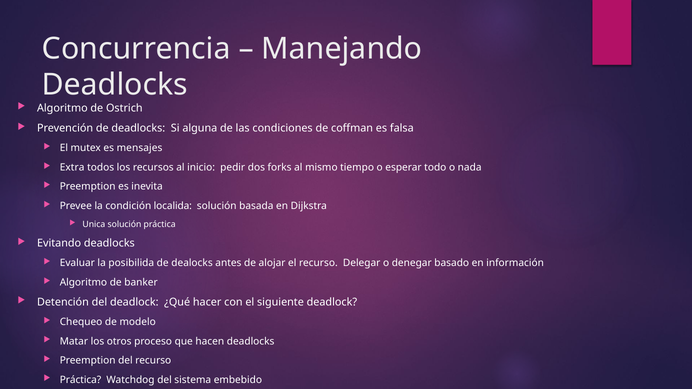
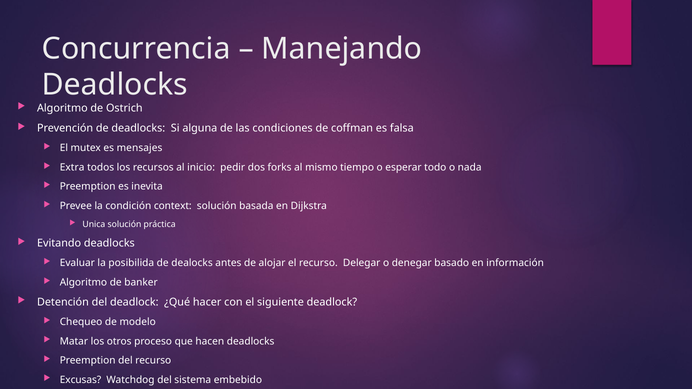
localida: localida -> context (173, 206)
Práctica: Práctica -> Excusas (80, 380)
